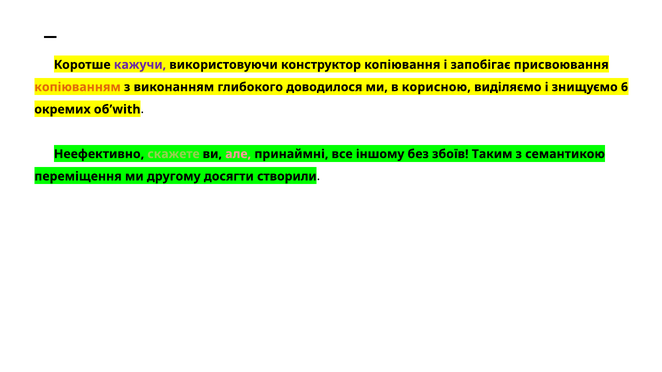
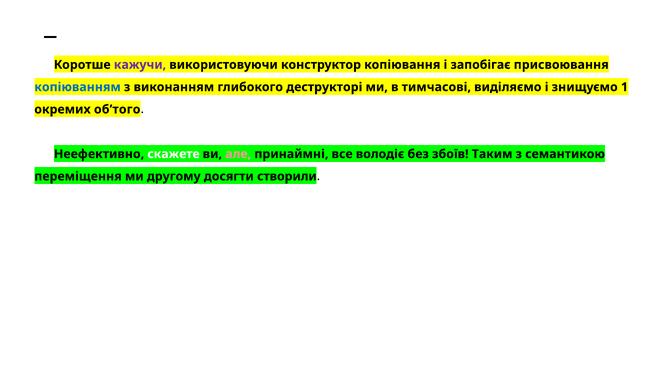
копіюванням colour: orange -> blue (78, 87)
доводилося: доводилося -> деструкторі (324, 87)
корисною: корисною -> тимчасові (436, 87)
6: 6 -> 1 (624, 87)
об’with: об’with -> об’того (117, 109)
скажете colour: light green -> white (173, 154)
іншому: іншому -> володіє (380, 154)
